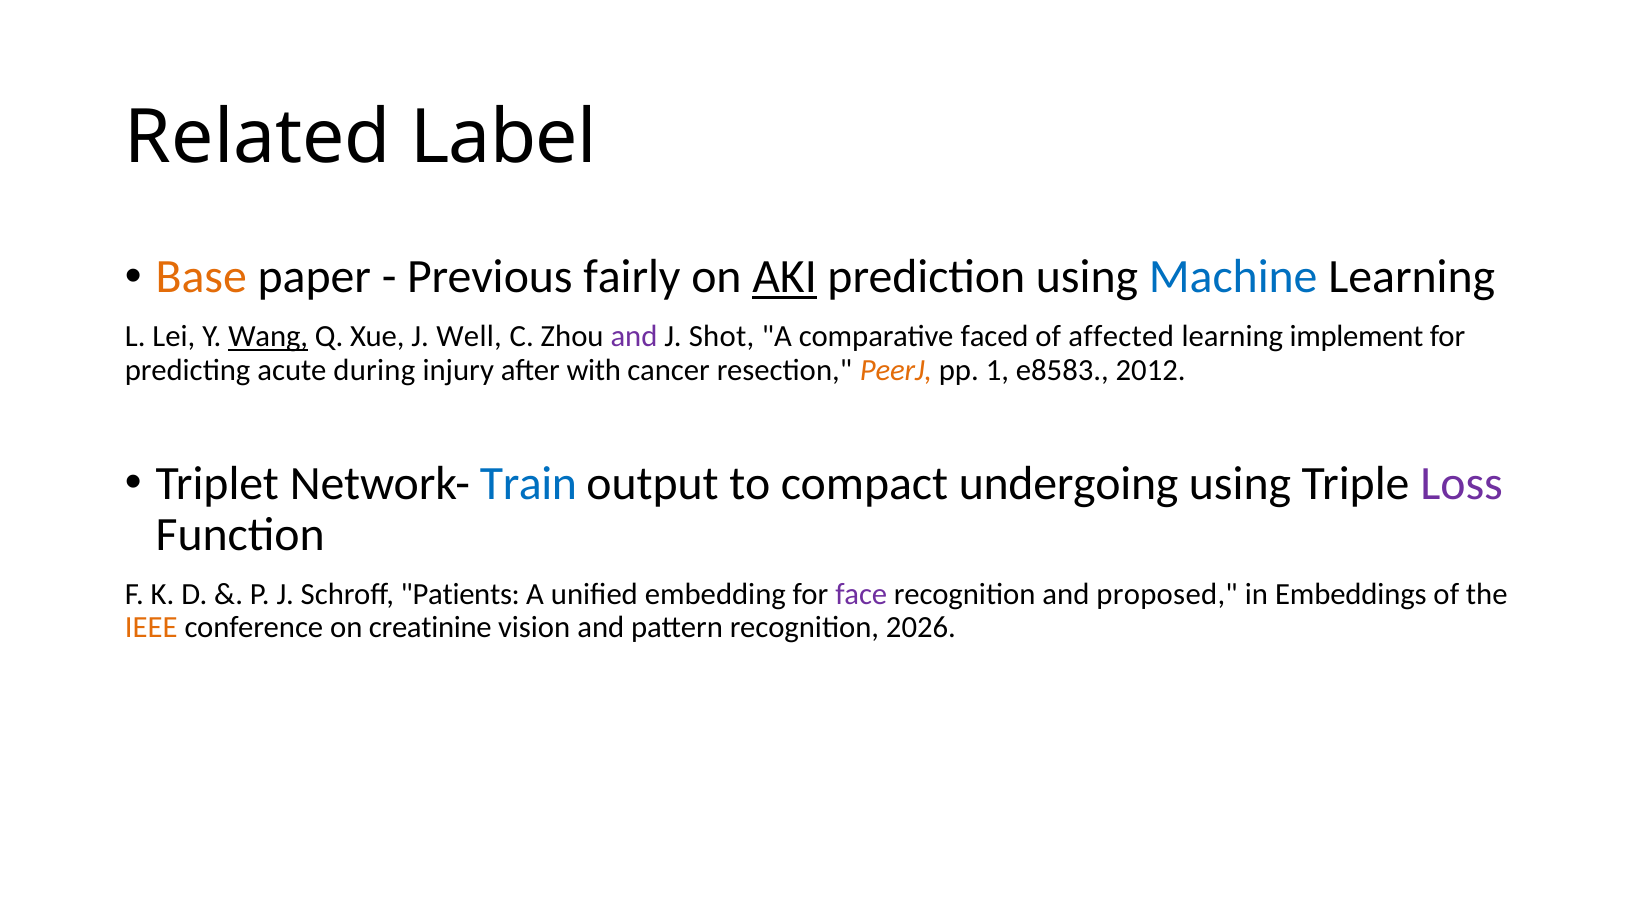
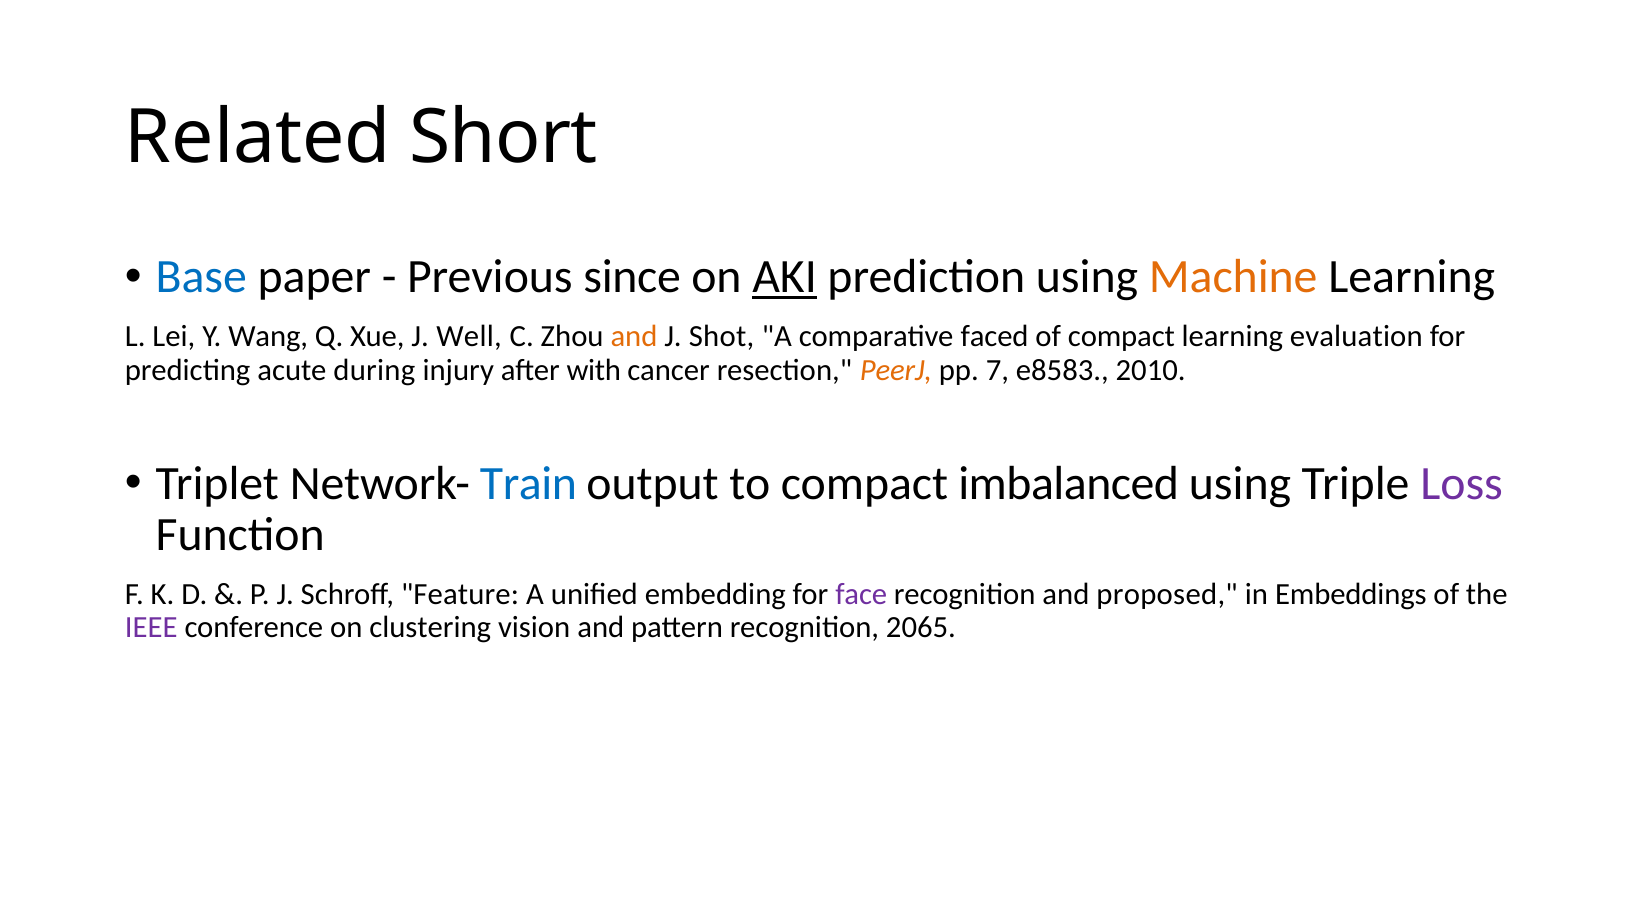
Label: Label -> Short (504, 138)
Base colour: orange -> blue (201, 277)
fairly: fairly -> since (632, 277)
Machine colour: blue -> orange (1233, 277)
Wang underline: present -> none (268, 337)
and colour: purple -> orange (634, 337)
of affected: affected -> compact (1121, 337)
implement: implement -> evaluation (1356, 337)
1: 1 -> 7 (997, 370)
2012: 2012 -> 2010 (1151, 370)
undergoing: undergoing -> imbalanced (1069, 483)
Patients: Patients -> Feature (460, 595)
IEEE colour: orange -> purple (151, 628)
creatinine: creatinine -> clustering (430, 628)
2026: 2026 -> 2065 (921, 628)
